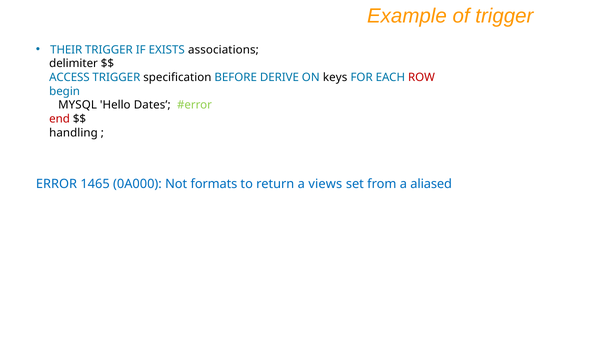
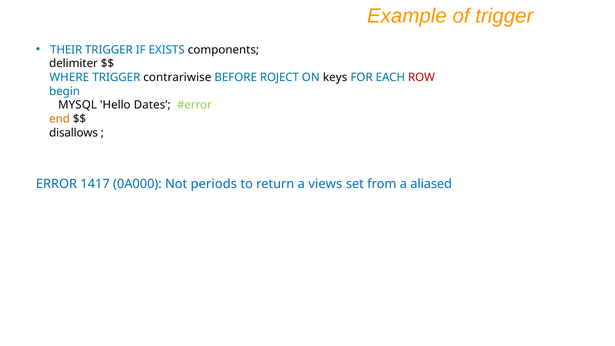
associations: associations -> components (223, 50)
ACCESS: ACCESS -> WHERE (69, 77)
specification: specification -> contrariwise (177, 77)
DERIVE: DERIVE -> ROJECT (279, 77)
end colour: red -> orange (60, 119)
handling: handling -> disallows (74, 133)
1465: 1465 -> 1417 (95, 184)
formats: formats -> periods (214, 184)
